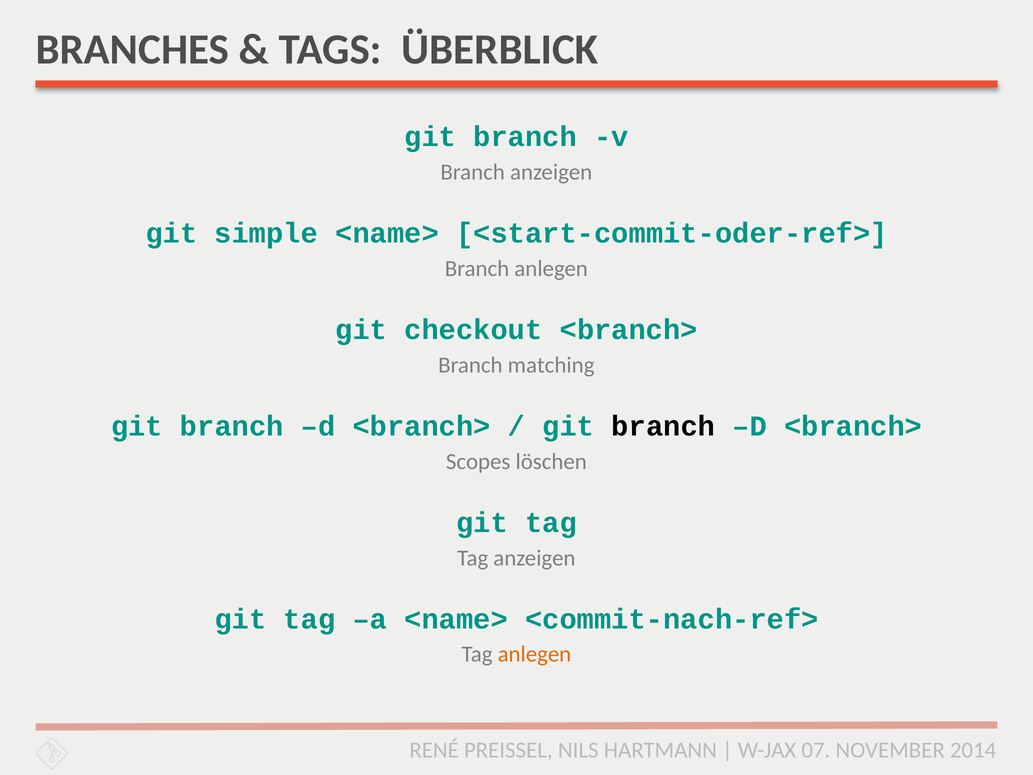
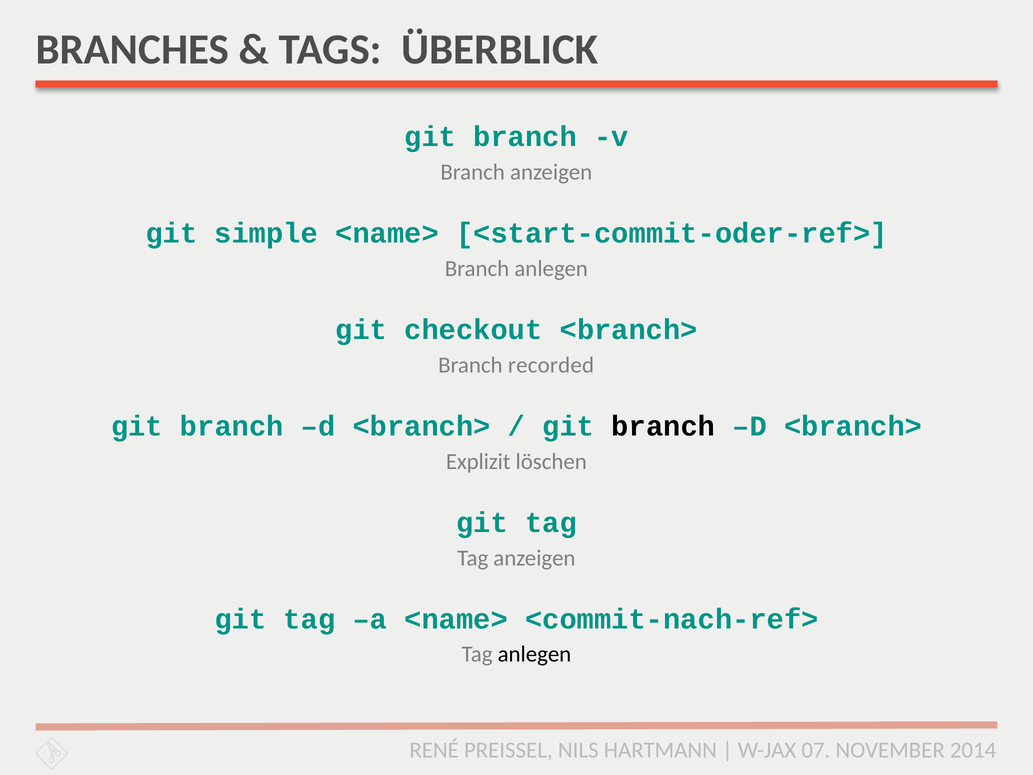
matching: matching -> recorded (551, 365)
Scopes: Scopes -> Explizit (478, 461)
anlegen colour: orange -> black (534, 654)
